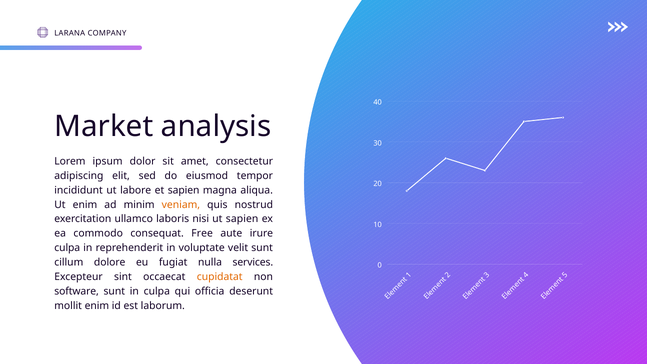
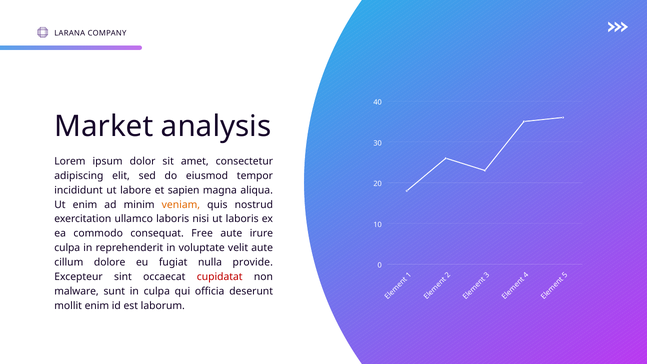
ut sapien: sapien -> laboris (242, 219)
velit sunt: sunt -> aute (262, 248)
services: services -> provide (253, 262)
cupidatat colour: orange -> red (220, 277)
software: software -> malware (77, 291)
